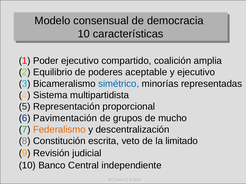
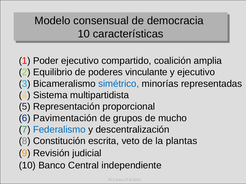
aceptable: aceptable -> vinculante (146, 72)
Federalismo colour: orange -> blue (59, 130)
limitado: limitado -> plantas (182, 141)
